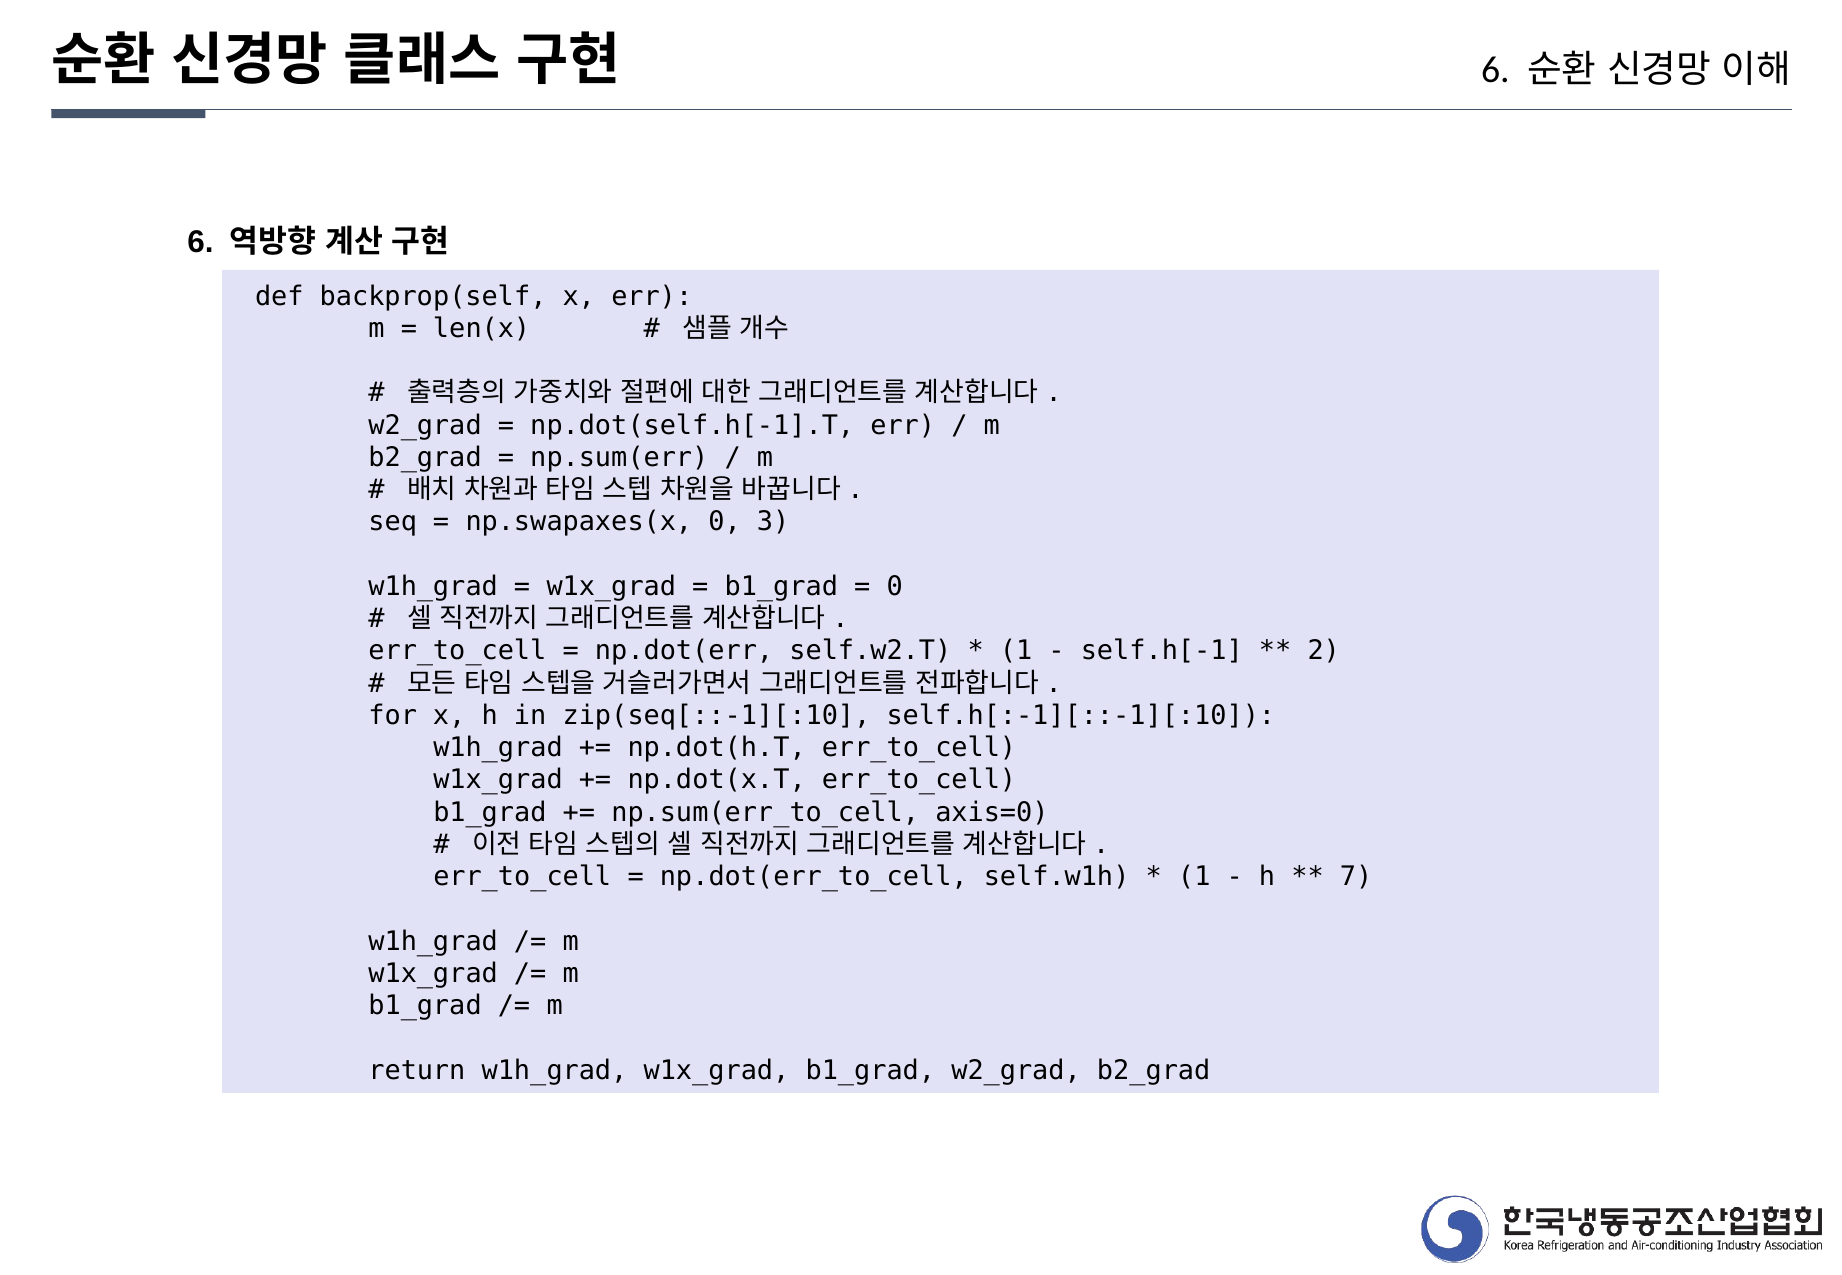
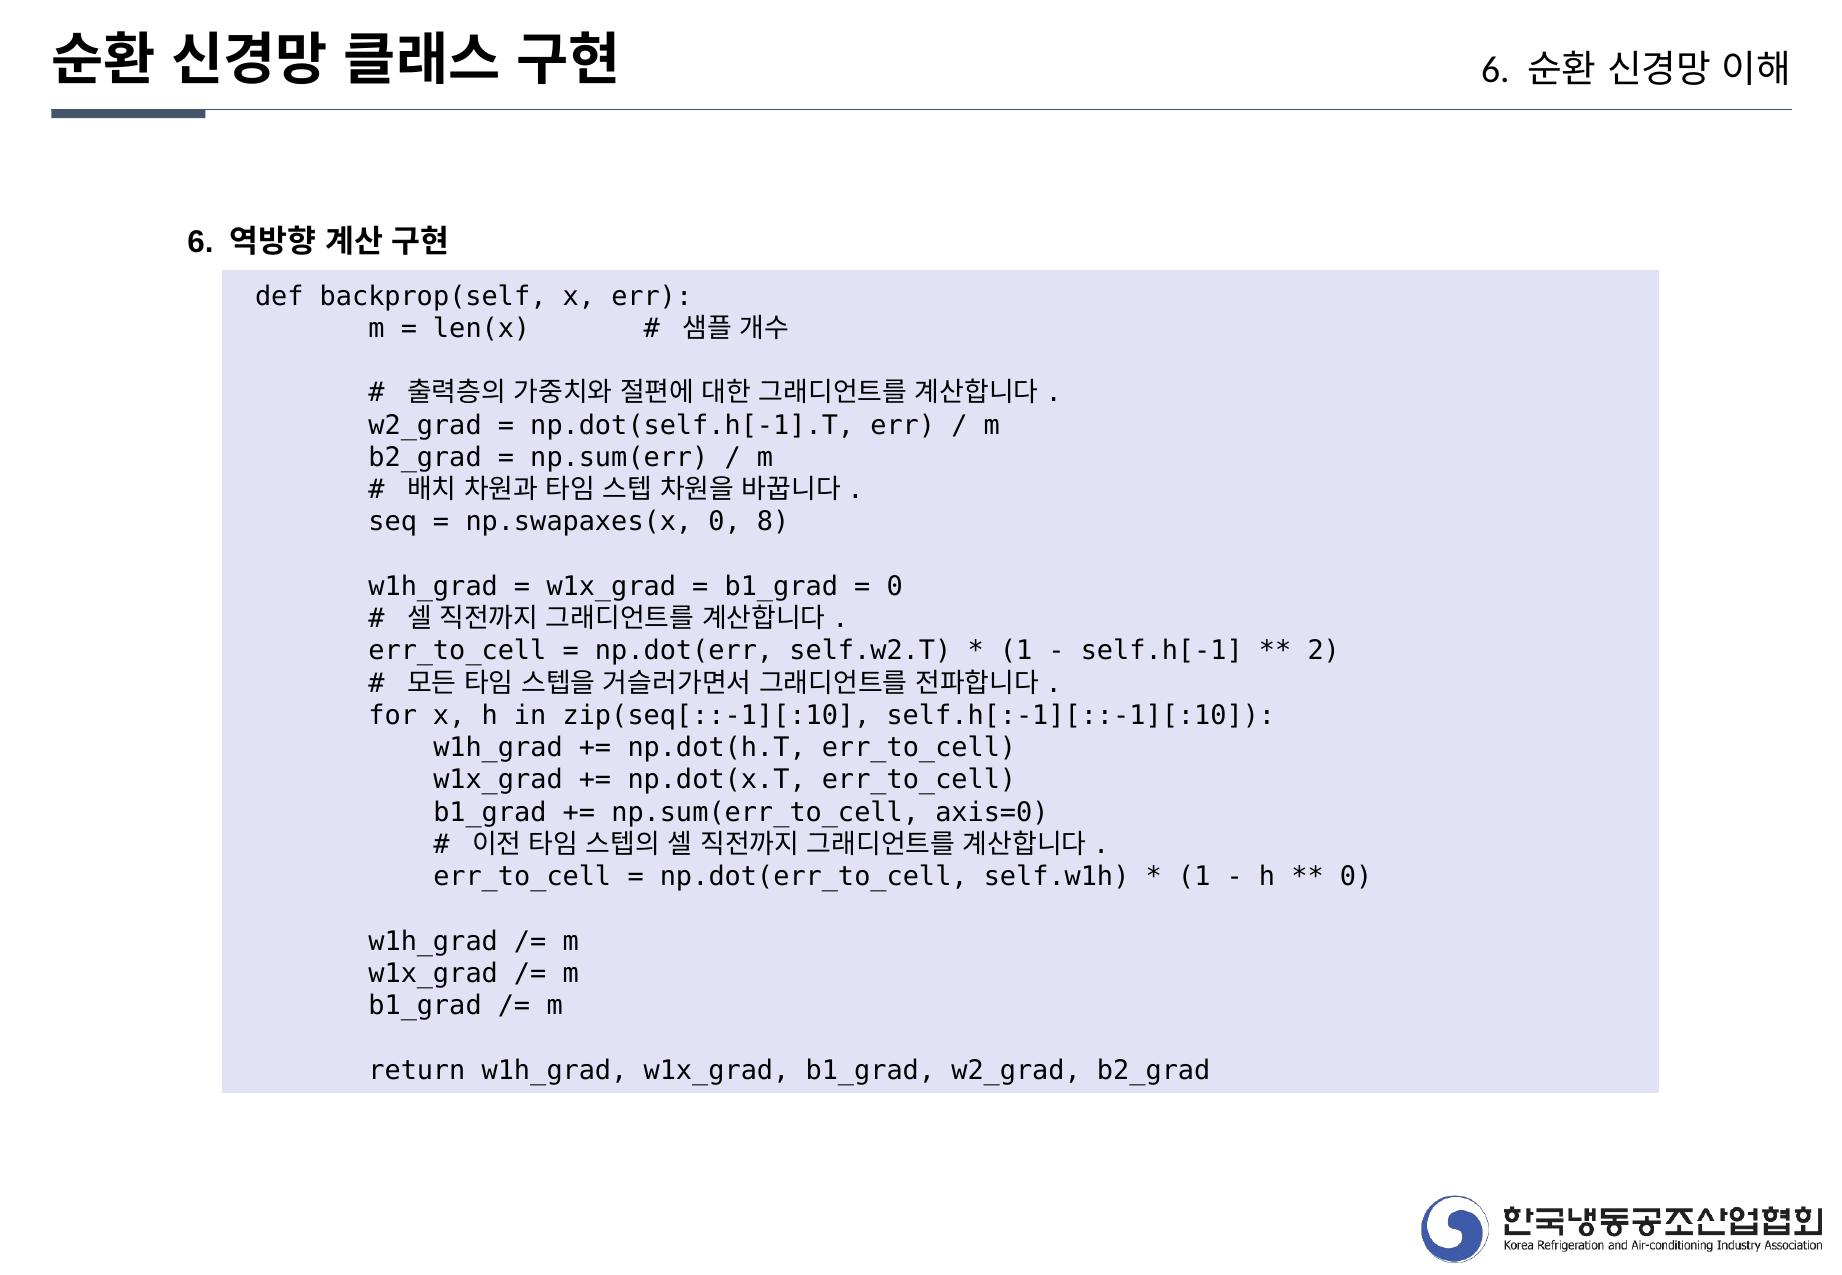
3: 3 -> 8 (773, 522)
7: 7 -> 0 (1356, 877)
